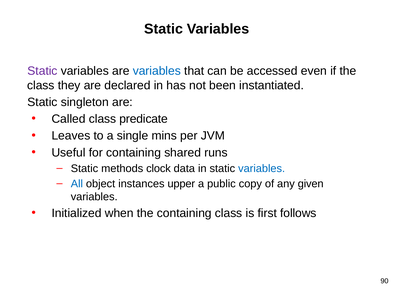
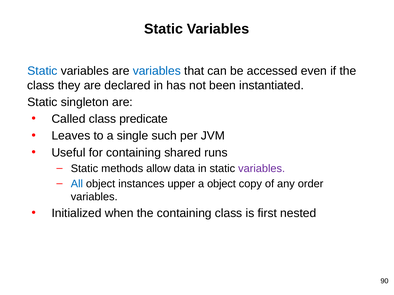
Static colour: purple -> blue (42, 71)
mins: mins -> such (164, 136)
clock: clock -> allow (158, 169)
variables colour: blue -> purple (262, 169)
a public: public -> object (221, 184)
given: given -> order (311, 184)
follows: follows -> nested (298, 213)
